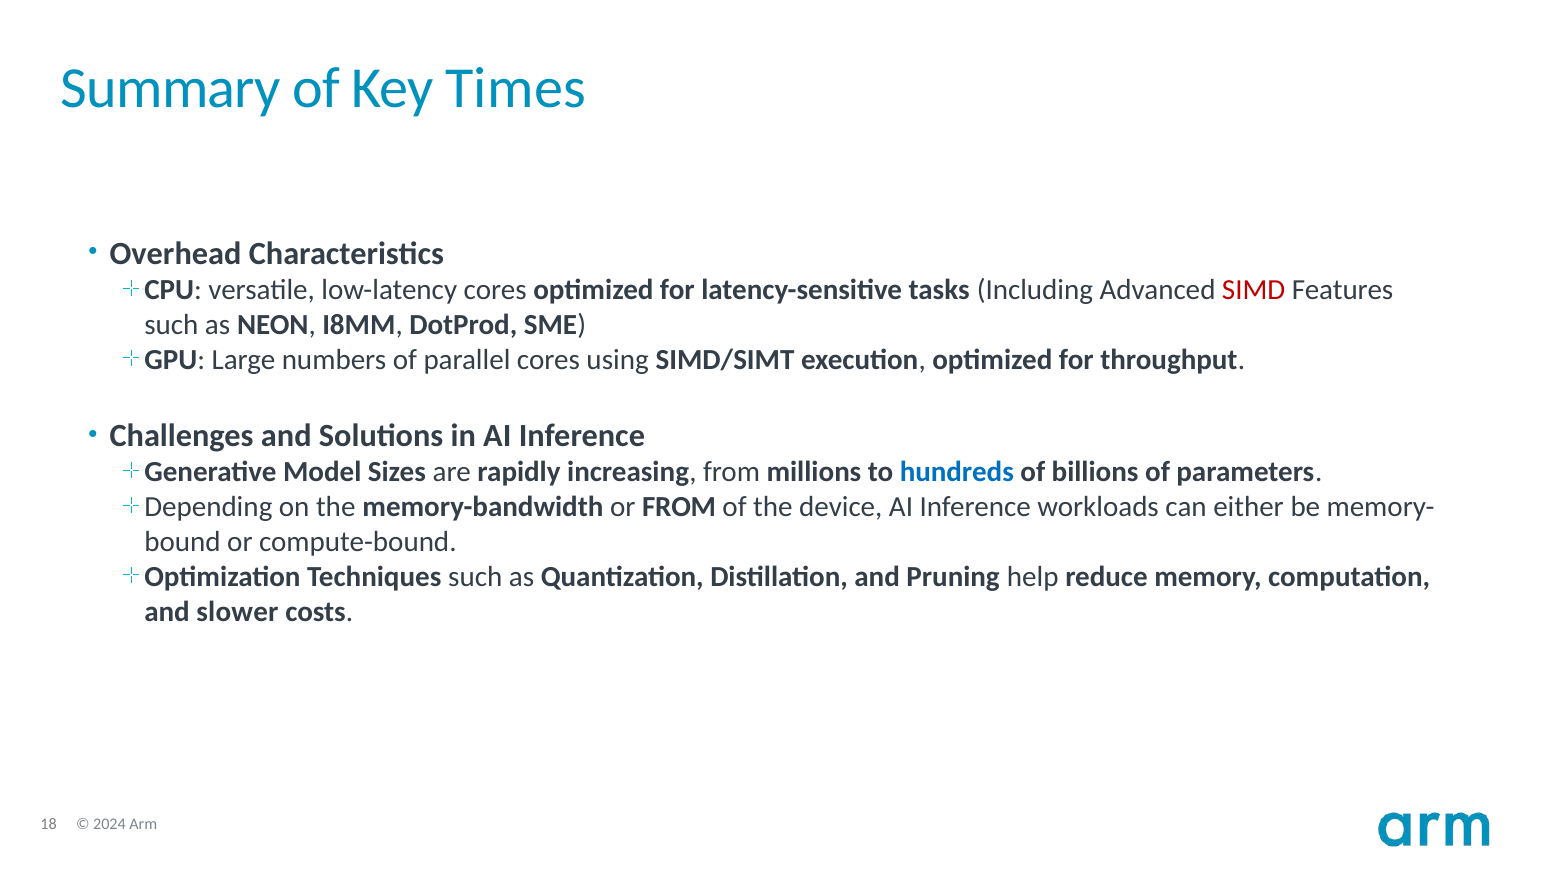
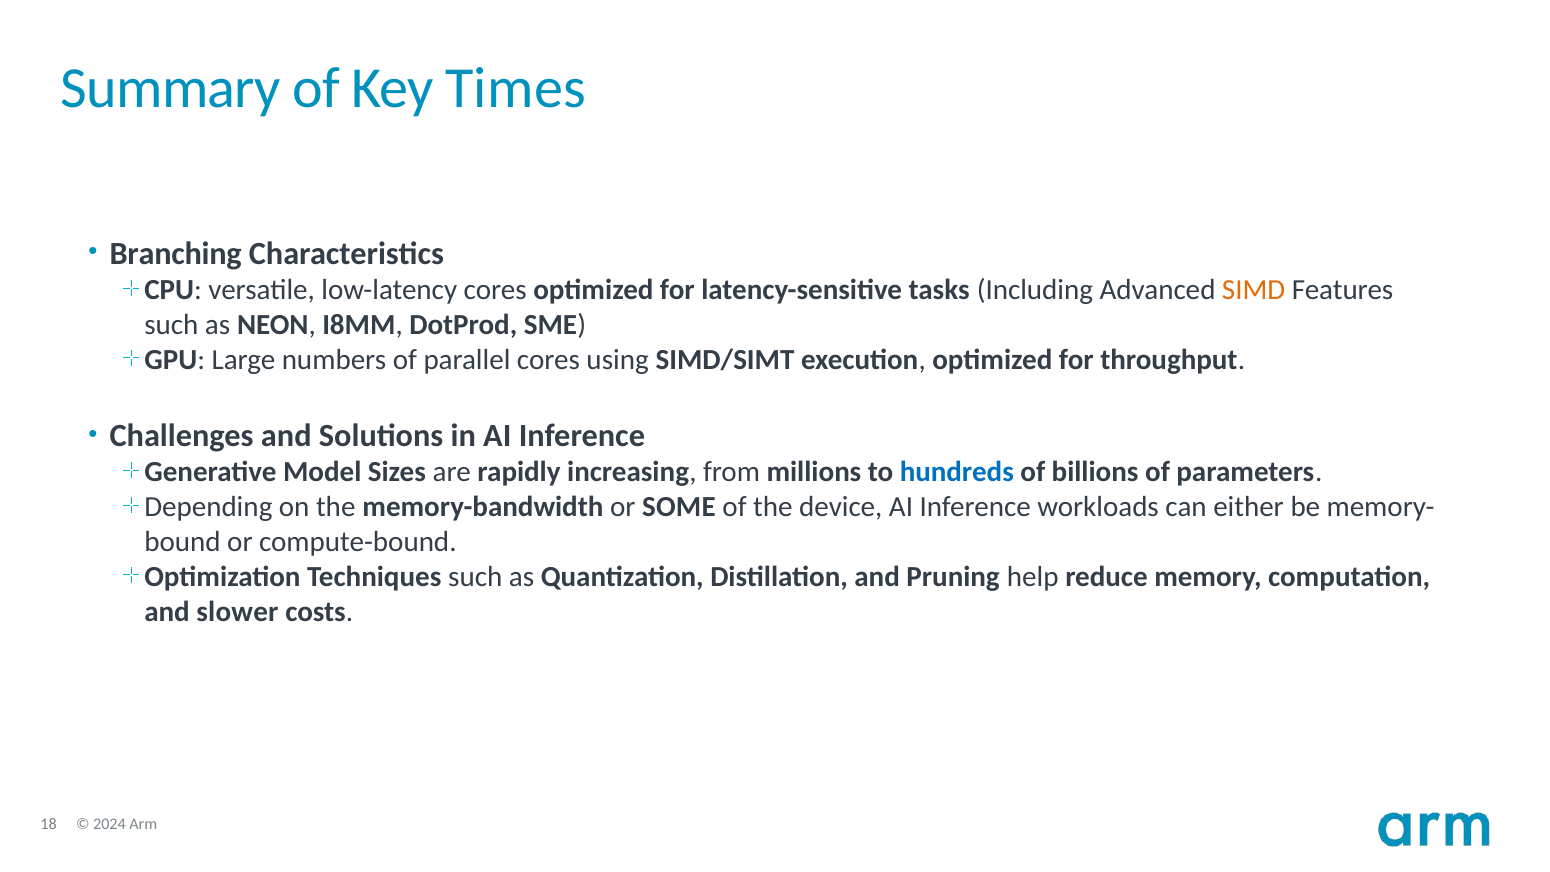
Overhead: Overhead -> Branching (176, 253)
SIMD colour: red -> orange (1254, 290)
or FROM: FROM -> SOME (679, 507)
